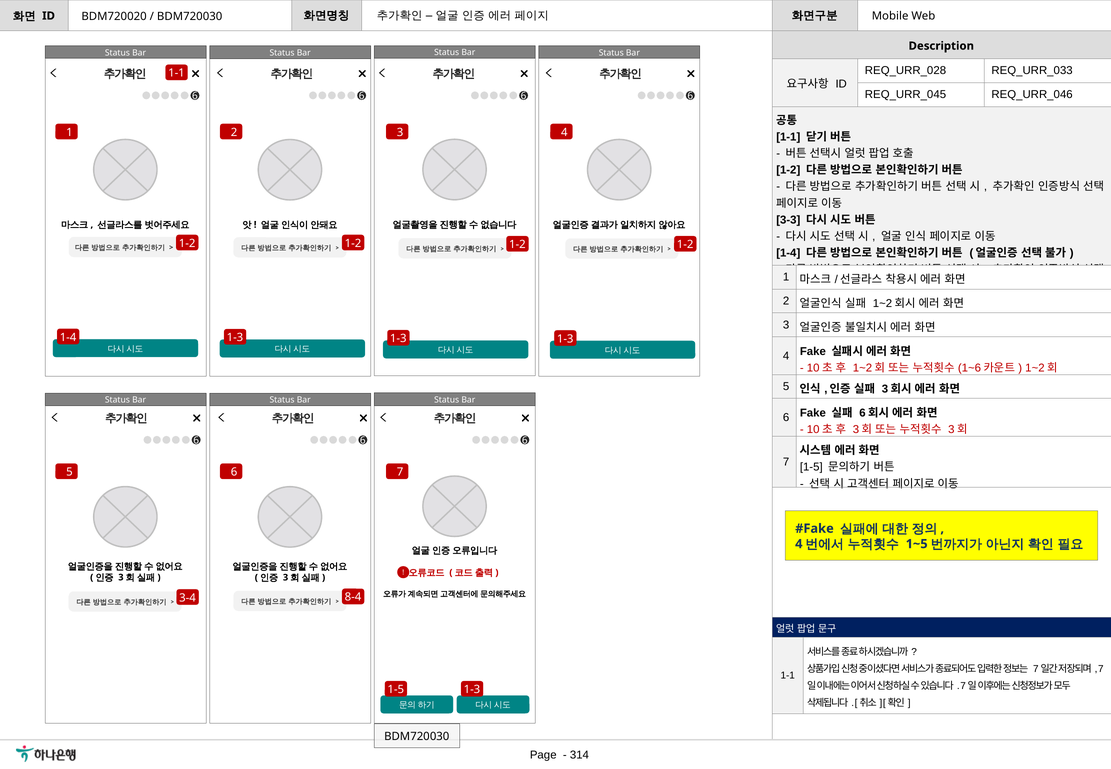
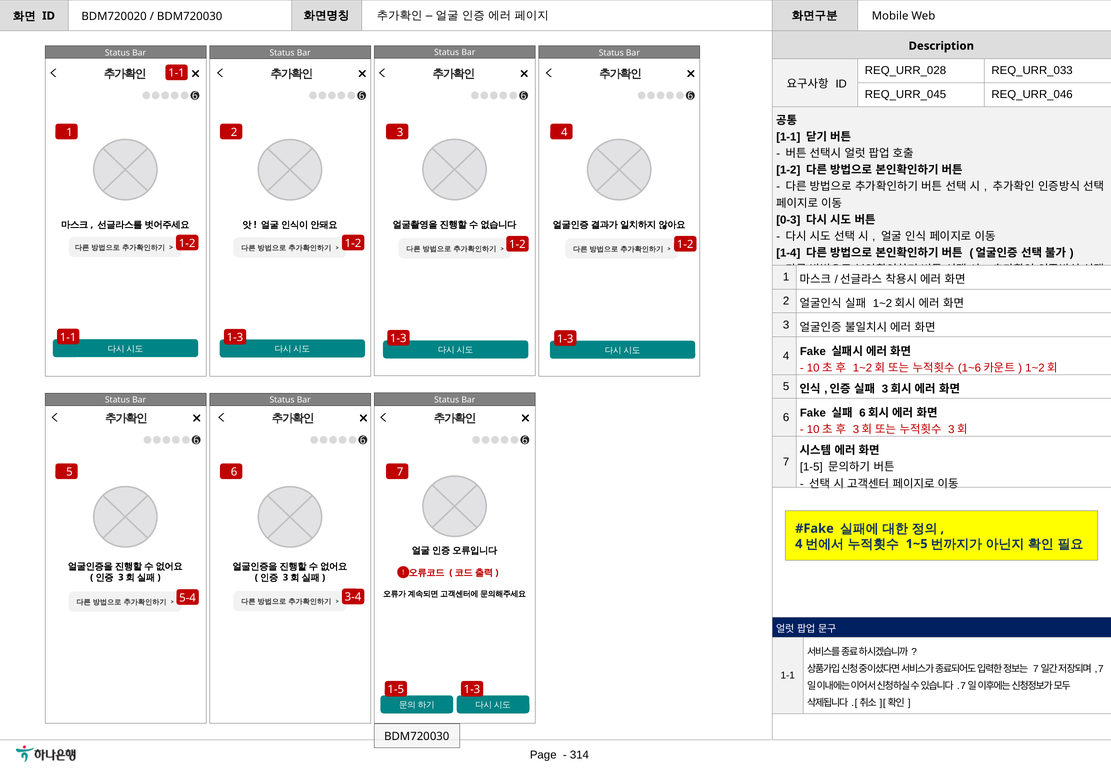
3-3: 3-3 -> 0-3 (788, 220)
1-4: 1-4 -> 1-1 (68, 337)
3-4: 3-4 -> 5-4 (188, 598)
8-4: 8-4 -> 3-4 (353, 597)
